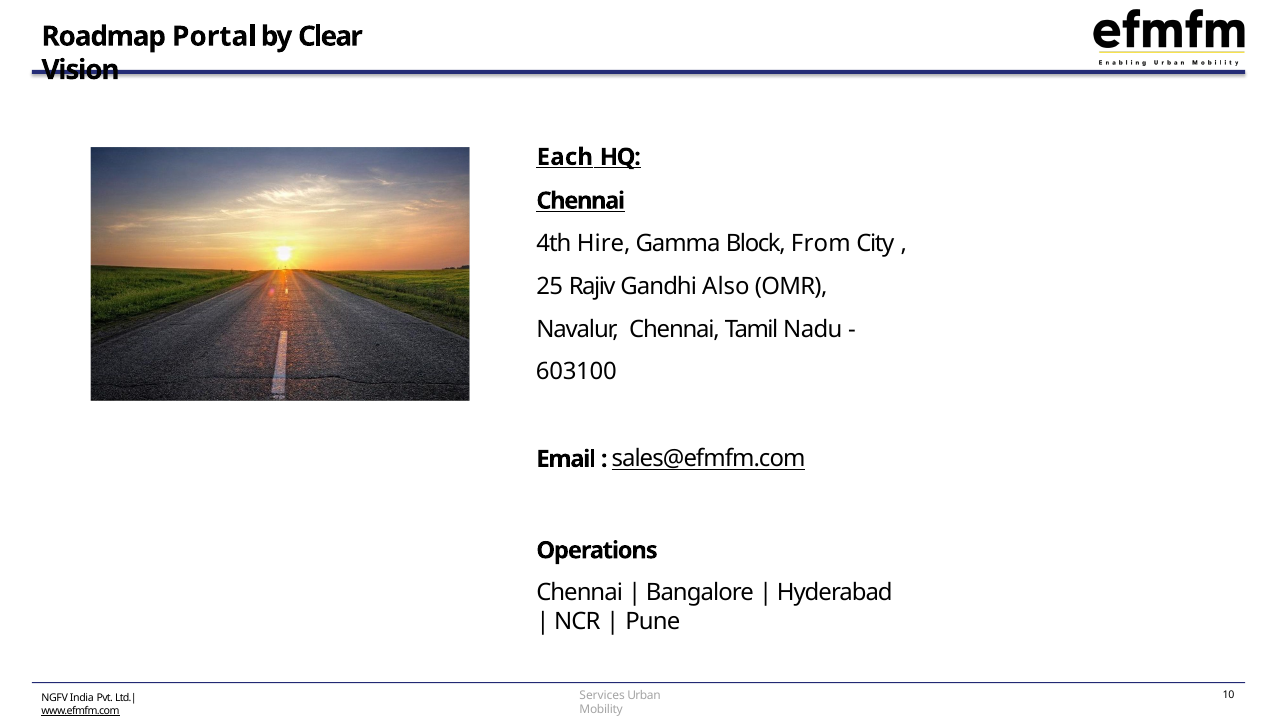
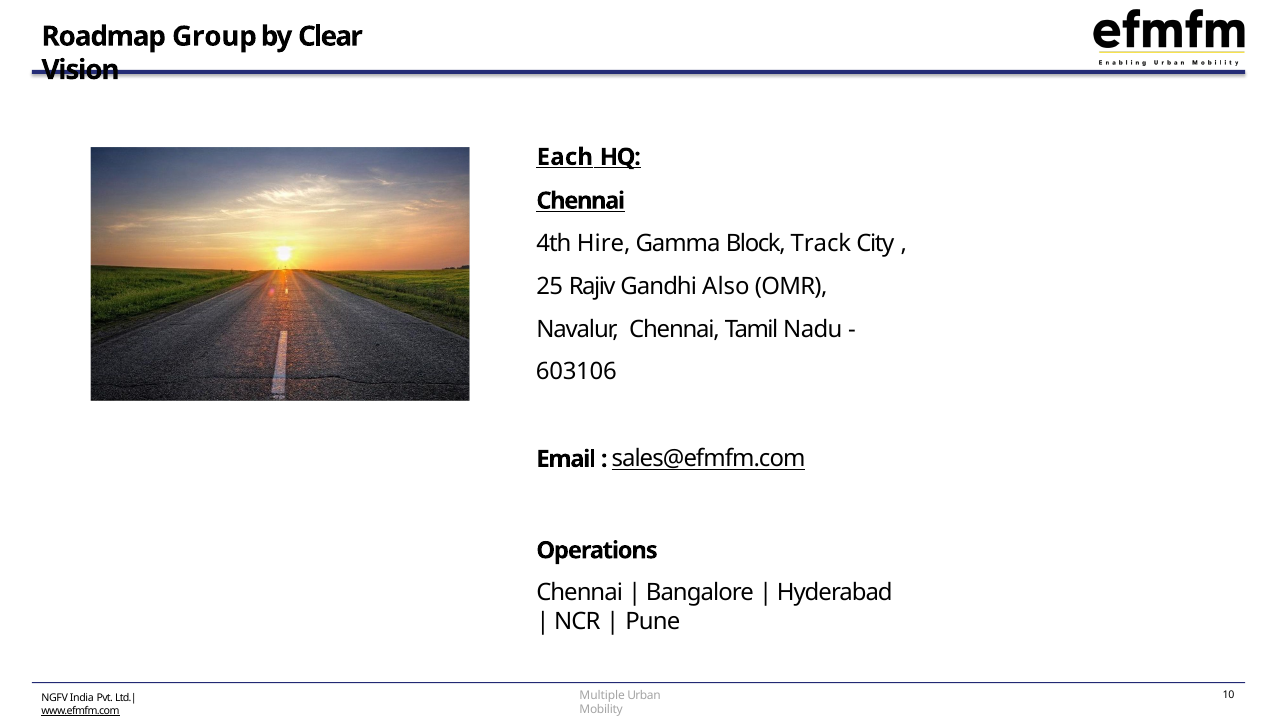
Portal: Portal -> Group (214, 36)
From: From -> Track (821, 243)
603100: 603100 -> 603106 (576, 372)
Services: Services -> Multiple (602, 695)
